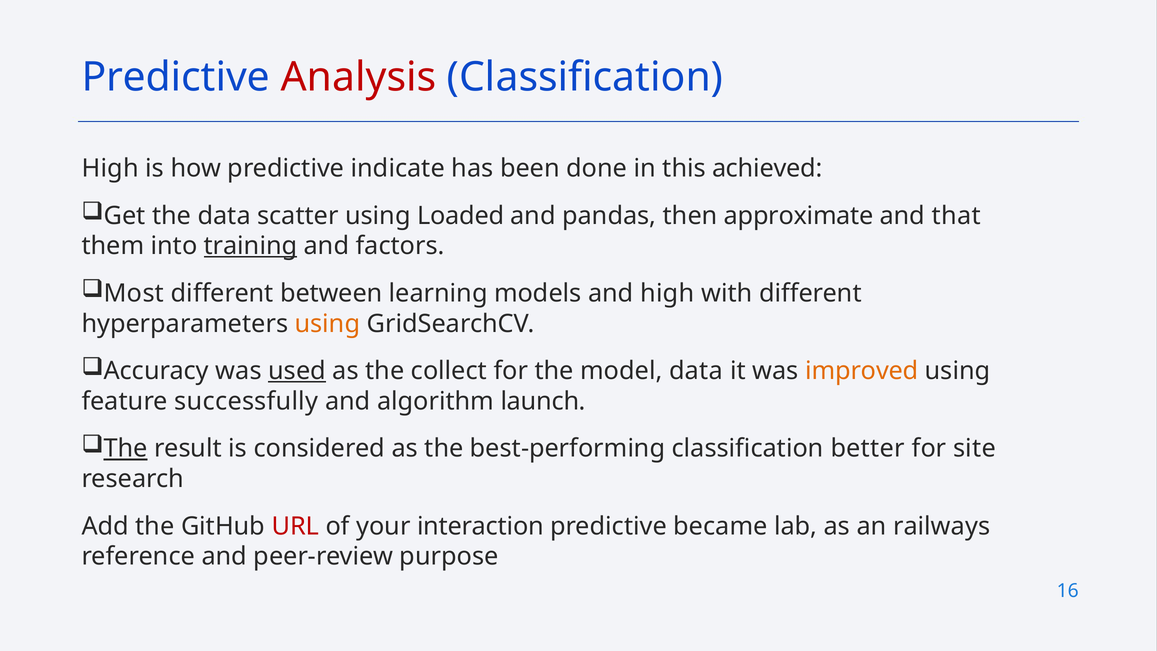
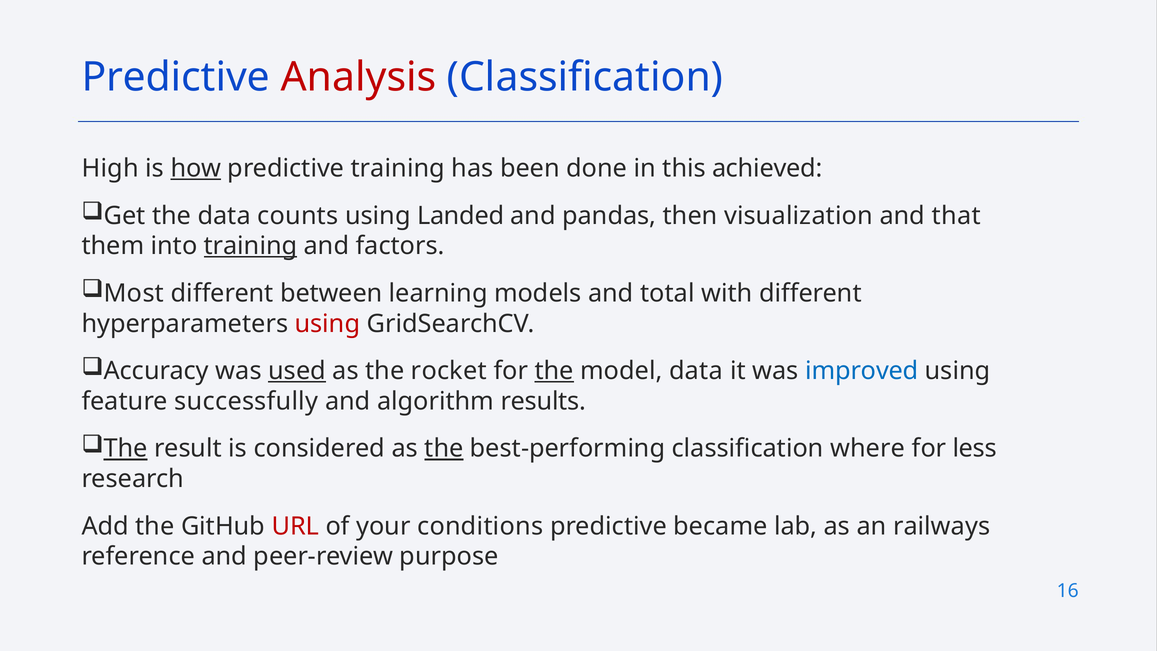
how underline: none -> present (196, 168)
predictive indicate: indicate -> training (398, 168)
scatter: scatter -> counts (298, 216)
Loaded: Loaded -> Landed (461, 216)
approximate: approximate -> visualization (798, 216)
and high: high -> total (667, 293)
using colour: orange -> red (327, 324)
collect: collect -> rocket (449, 371)
the underline: none -> present (554, 371)
improved colour: orange -> blue (862, 371)
launch: launch -> results (543, 401)
the underline: none -> present (444, 448)
better: better -> where (868, 448)
site: site -> less (975, 448)
interaction: interaction -> conditions (480, 526)
